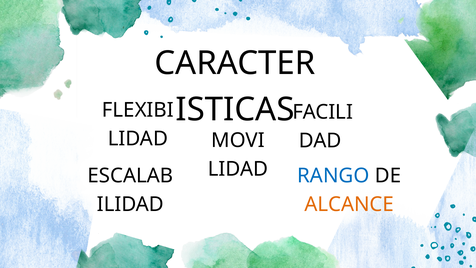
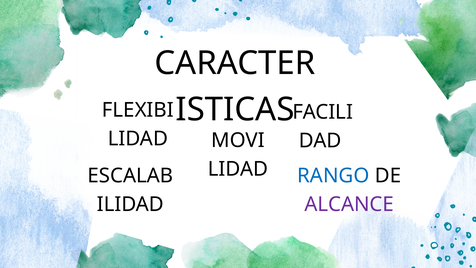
ALCANCE colour: orange -> purple (349, 204)
